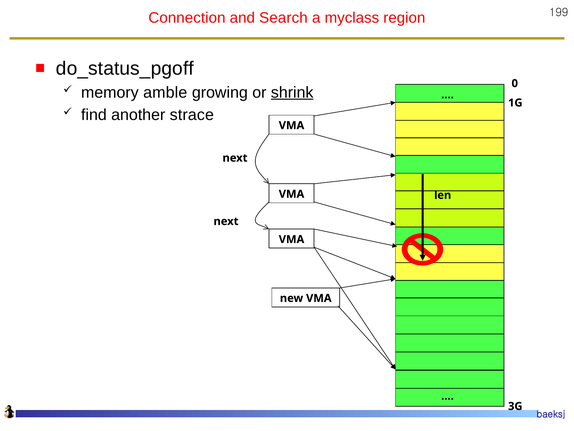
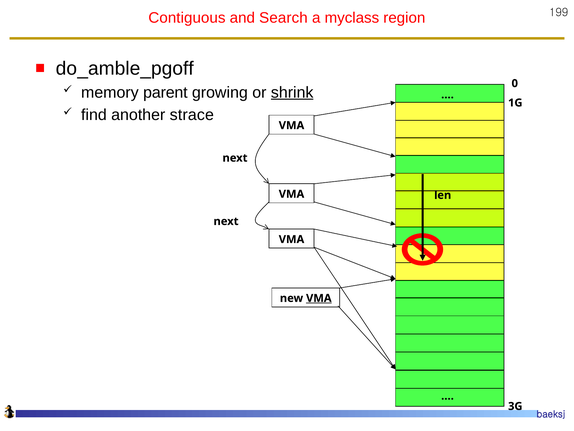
Connection: Connection -> Contiguous (187, 18)
do_status_pgoff: do_status_pgoff -> do_amble_pgoff (125, 68)
amble: amble -> parent (165, 92)
VMA underline: none -> present (319, 298)
